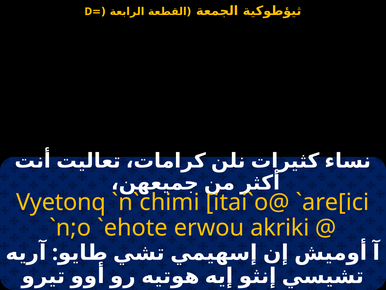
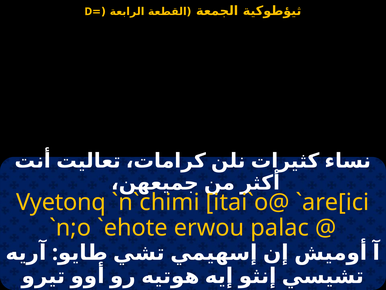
akriki: akriki -> palac (280, 227)
